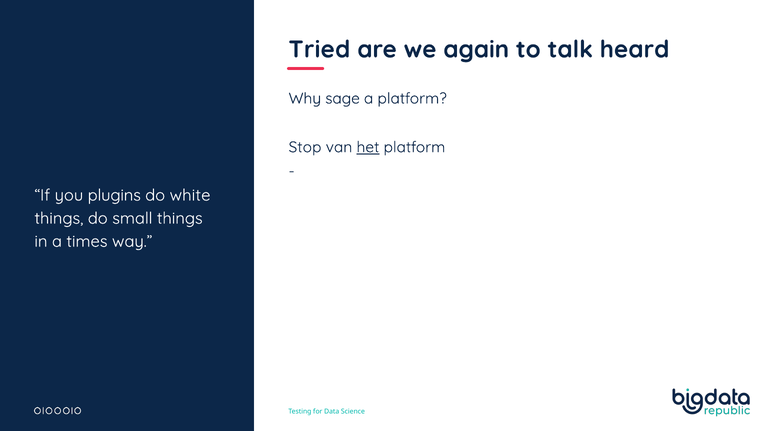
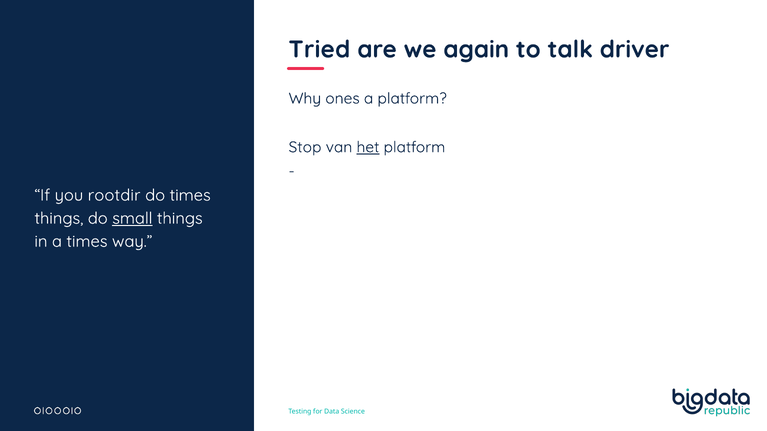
heard: heard -> driver (635, 50)
sage: sage -> ones (342, 99)
plugins: plugins -> rootdir (114, 195)
do white: white -> times (190, 195)
small underline: none -> present (132, 219)
